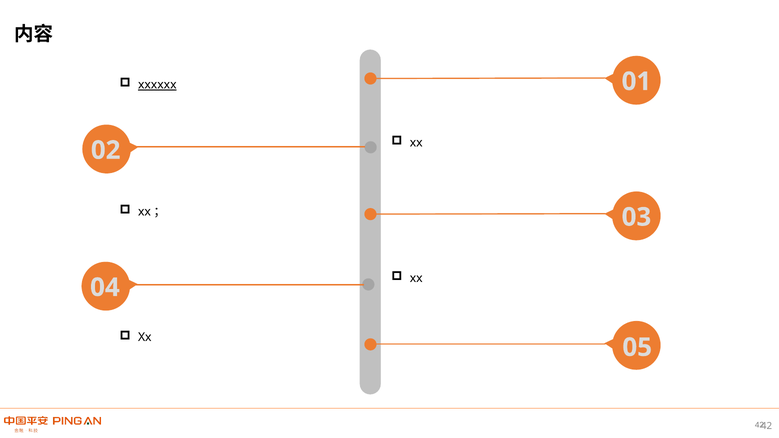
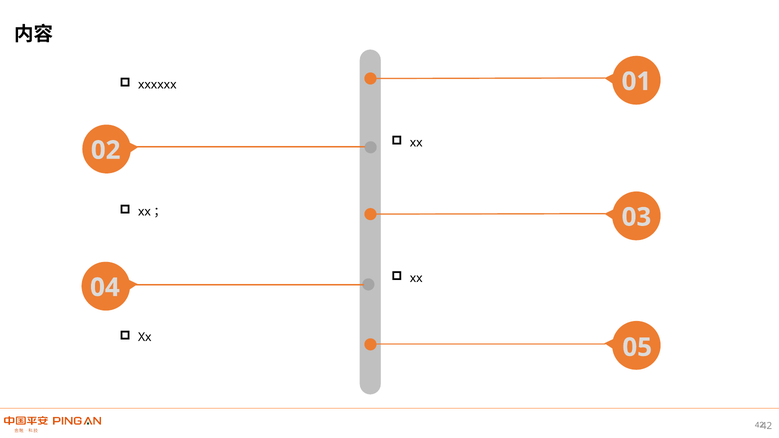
xxxxxx underline: present -> none (157, 85)
